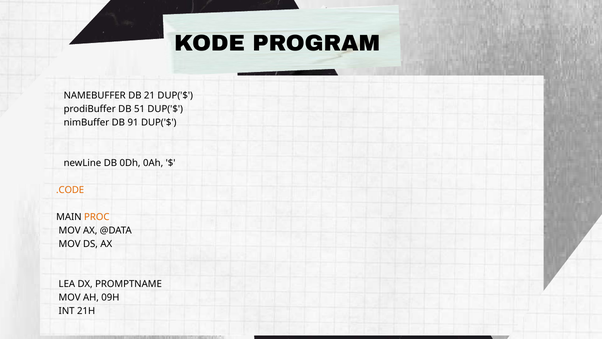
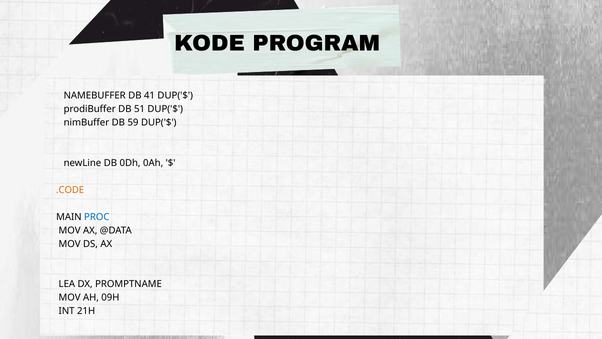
21: 21 -> 41 (149, 95)
91: 91 -> 59 (133, 122)
PROC colour: orange -> blue (97, 217)
